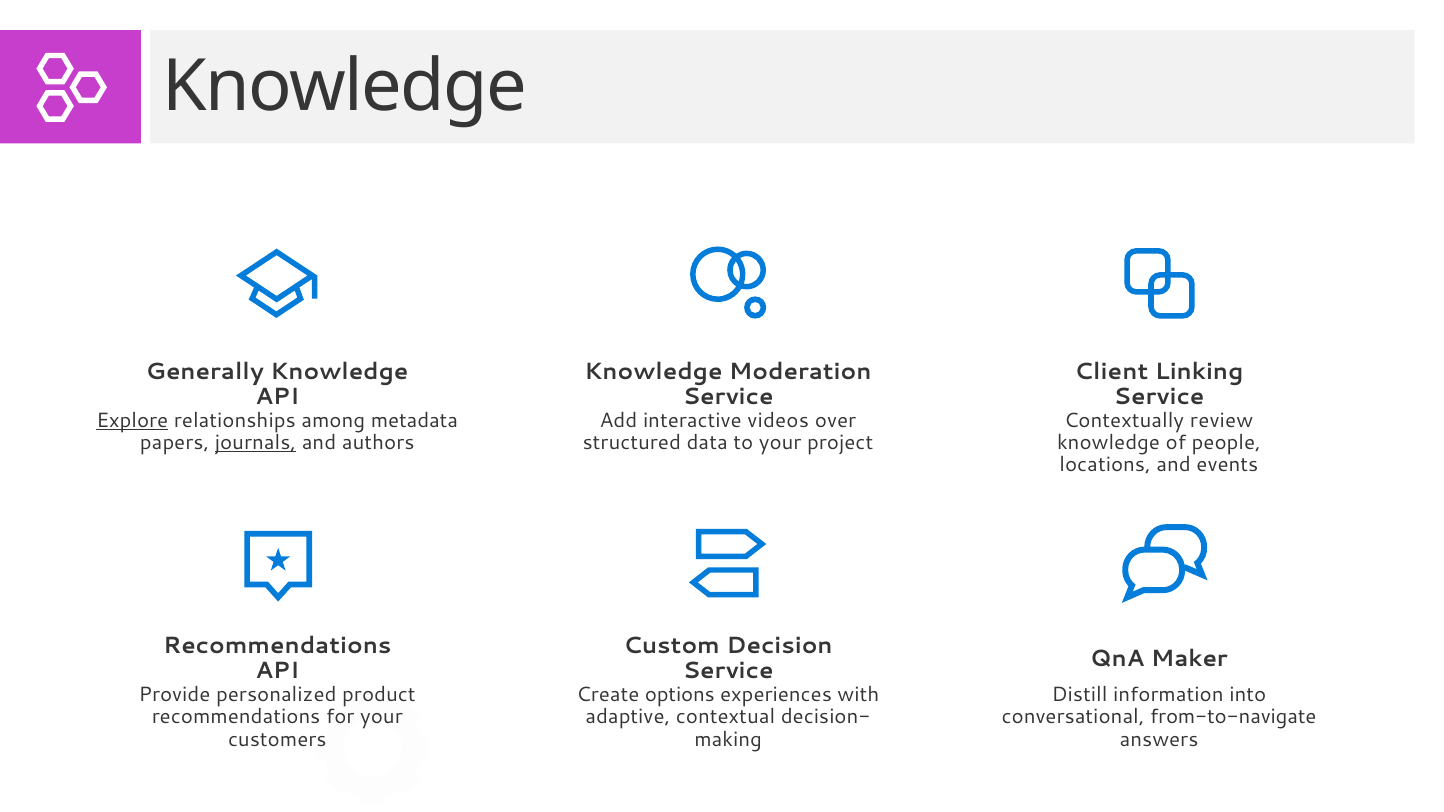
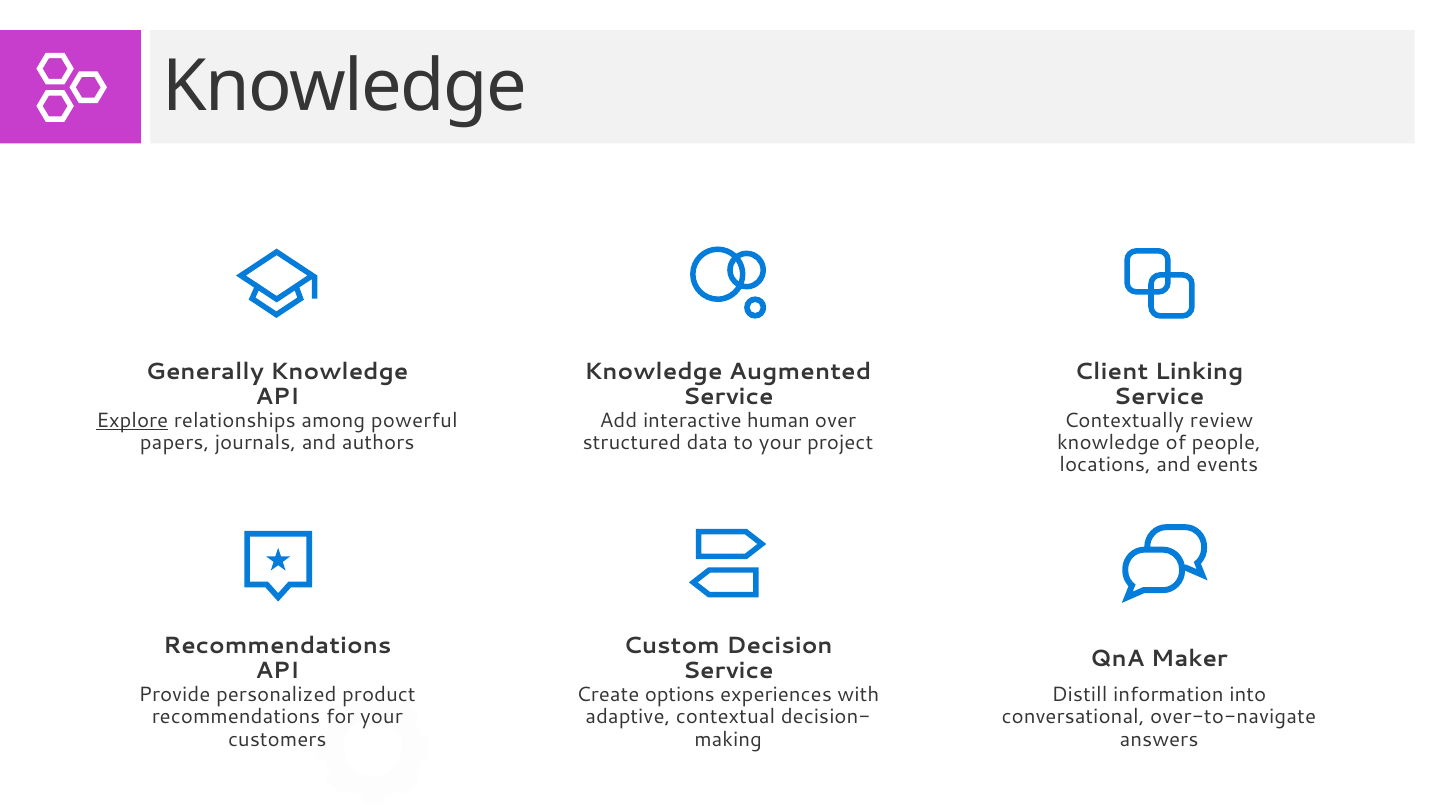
Moderation: Moderation -> Augmented (800, 371)
metadata: metadata -> powerful (414, 420)
videos: videos -> human (778, 420)
journals underline: present -> none (255, 443)
from-to-navigate: from-to-navigate -> over-to-navigate (1233, 717)
